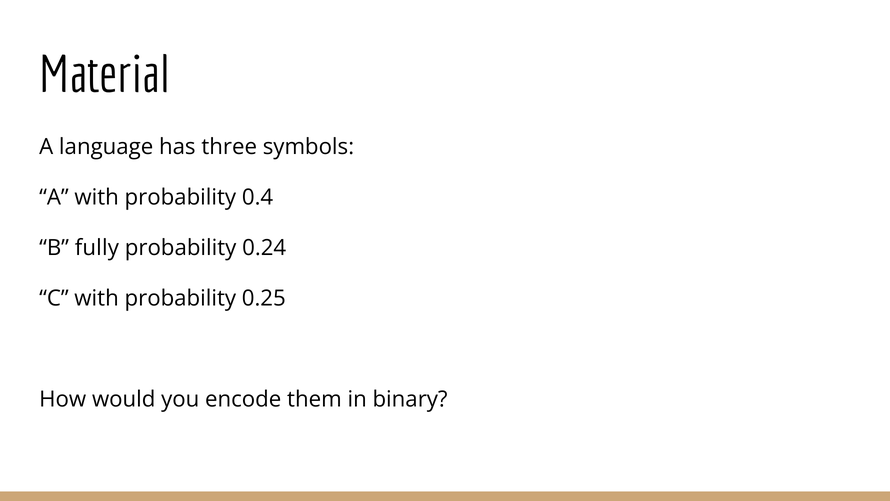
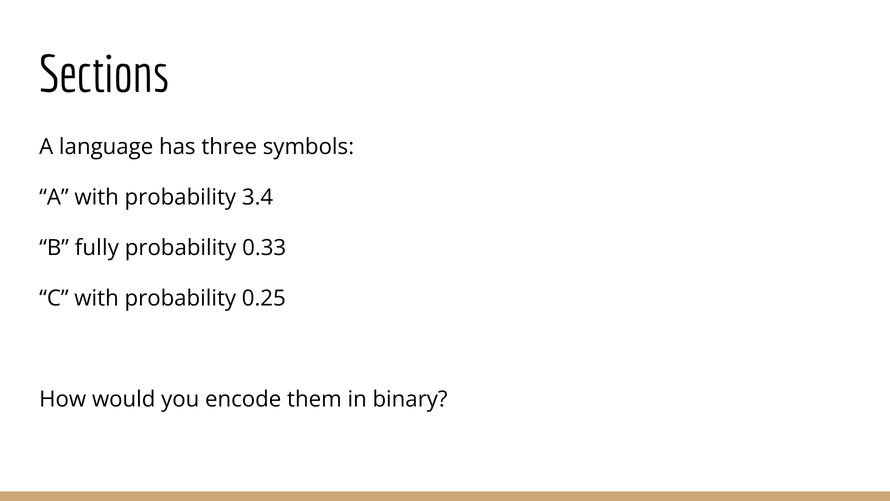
Material: Material -> Sections (105, 75)
0.4: 0.4 -> 3.4 (258, 197)
0.24: 0.24 -> 0.33 (264, 248)
